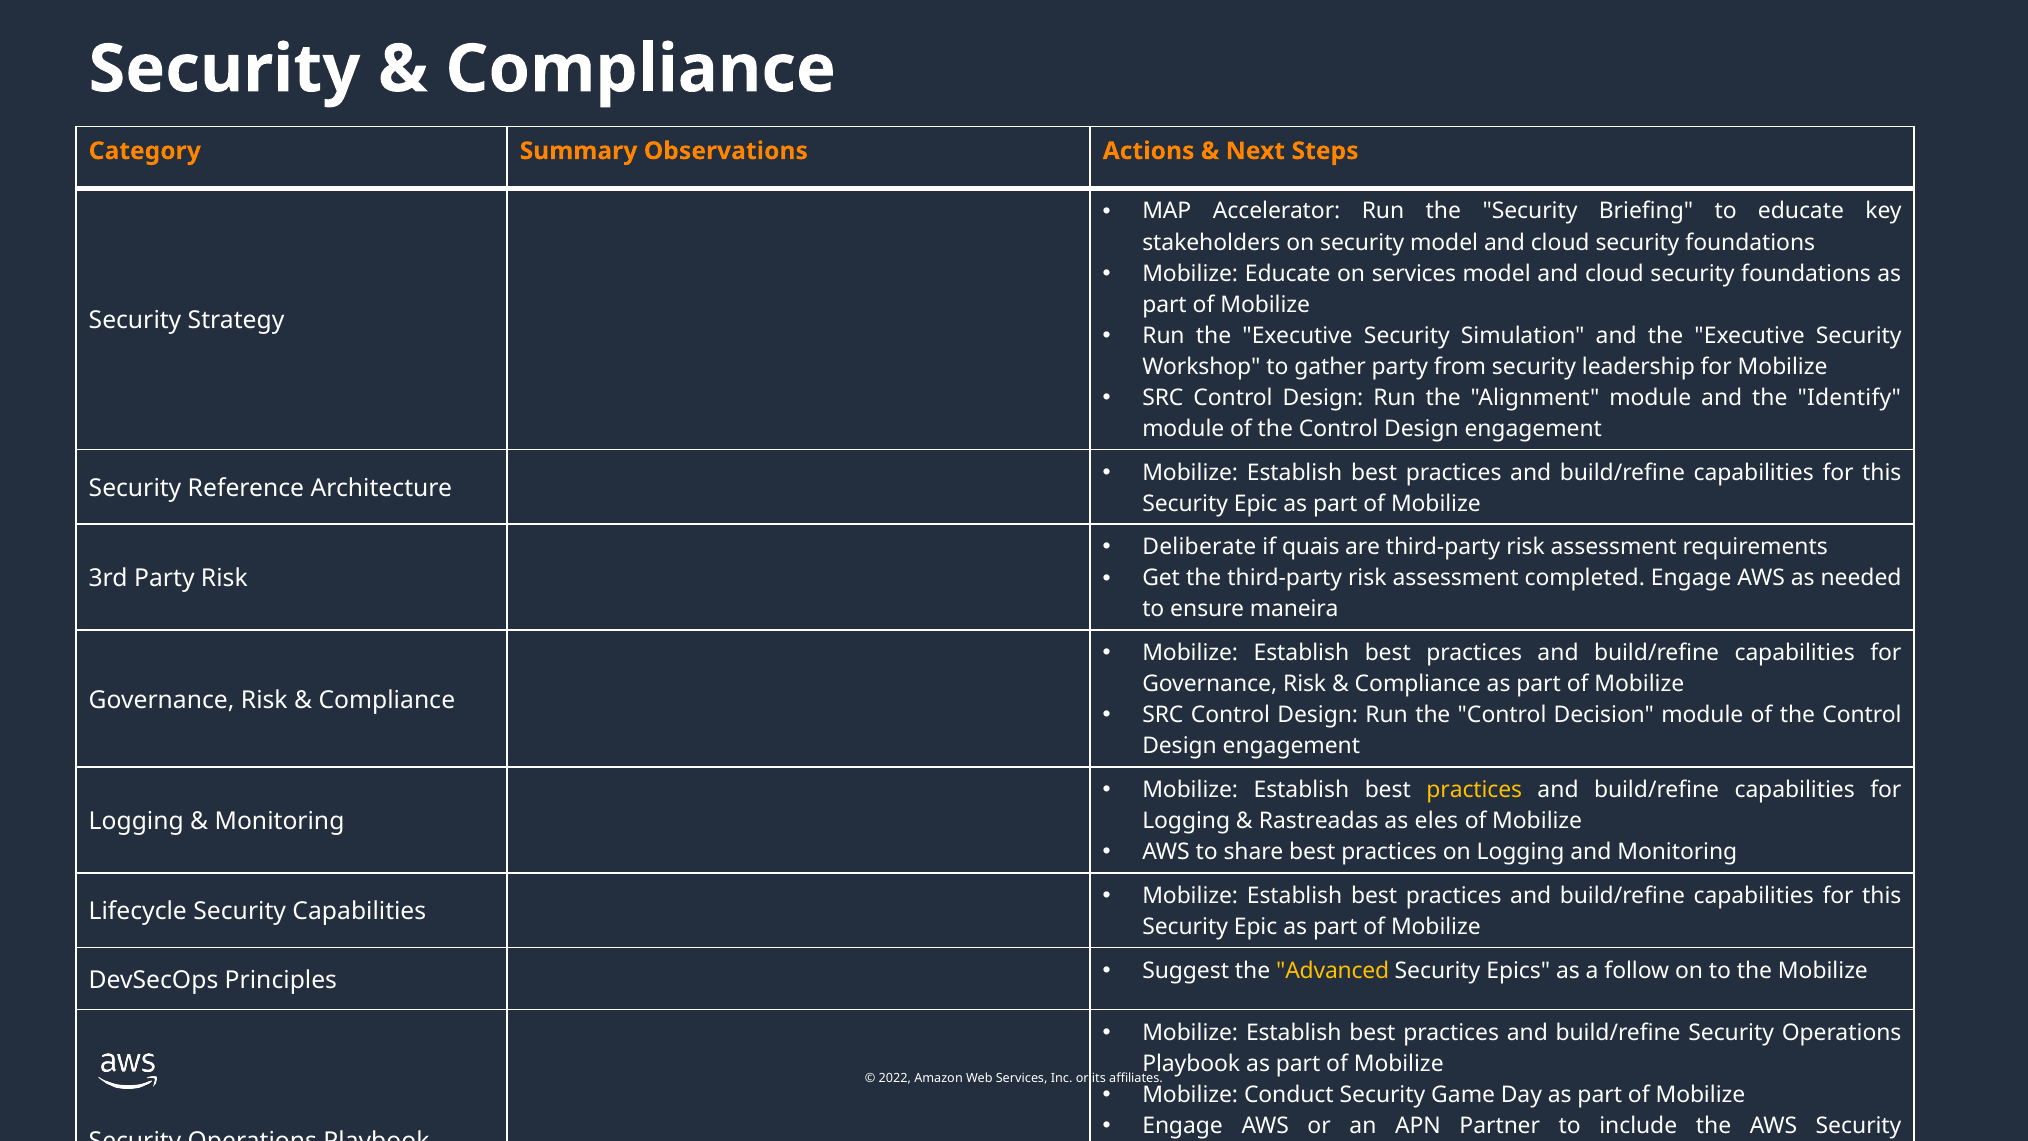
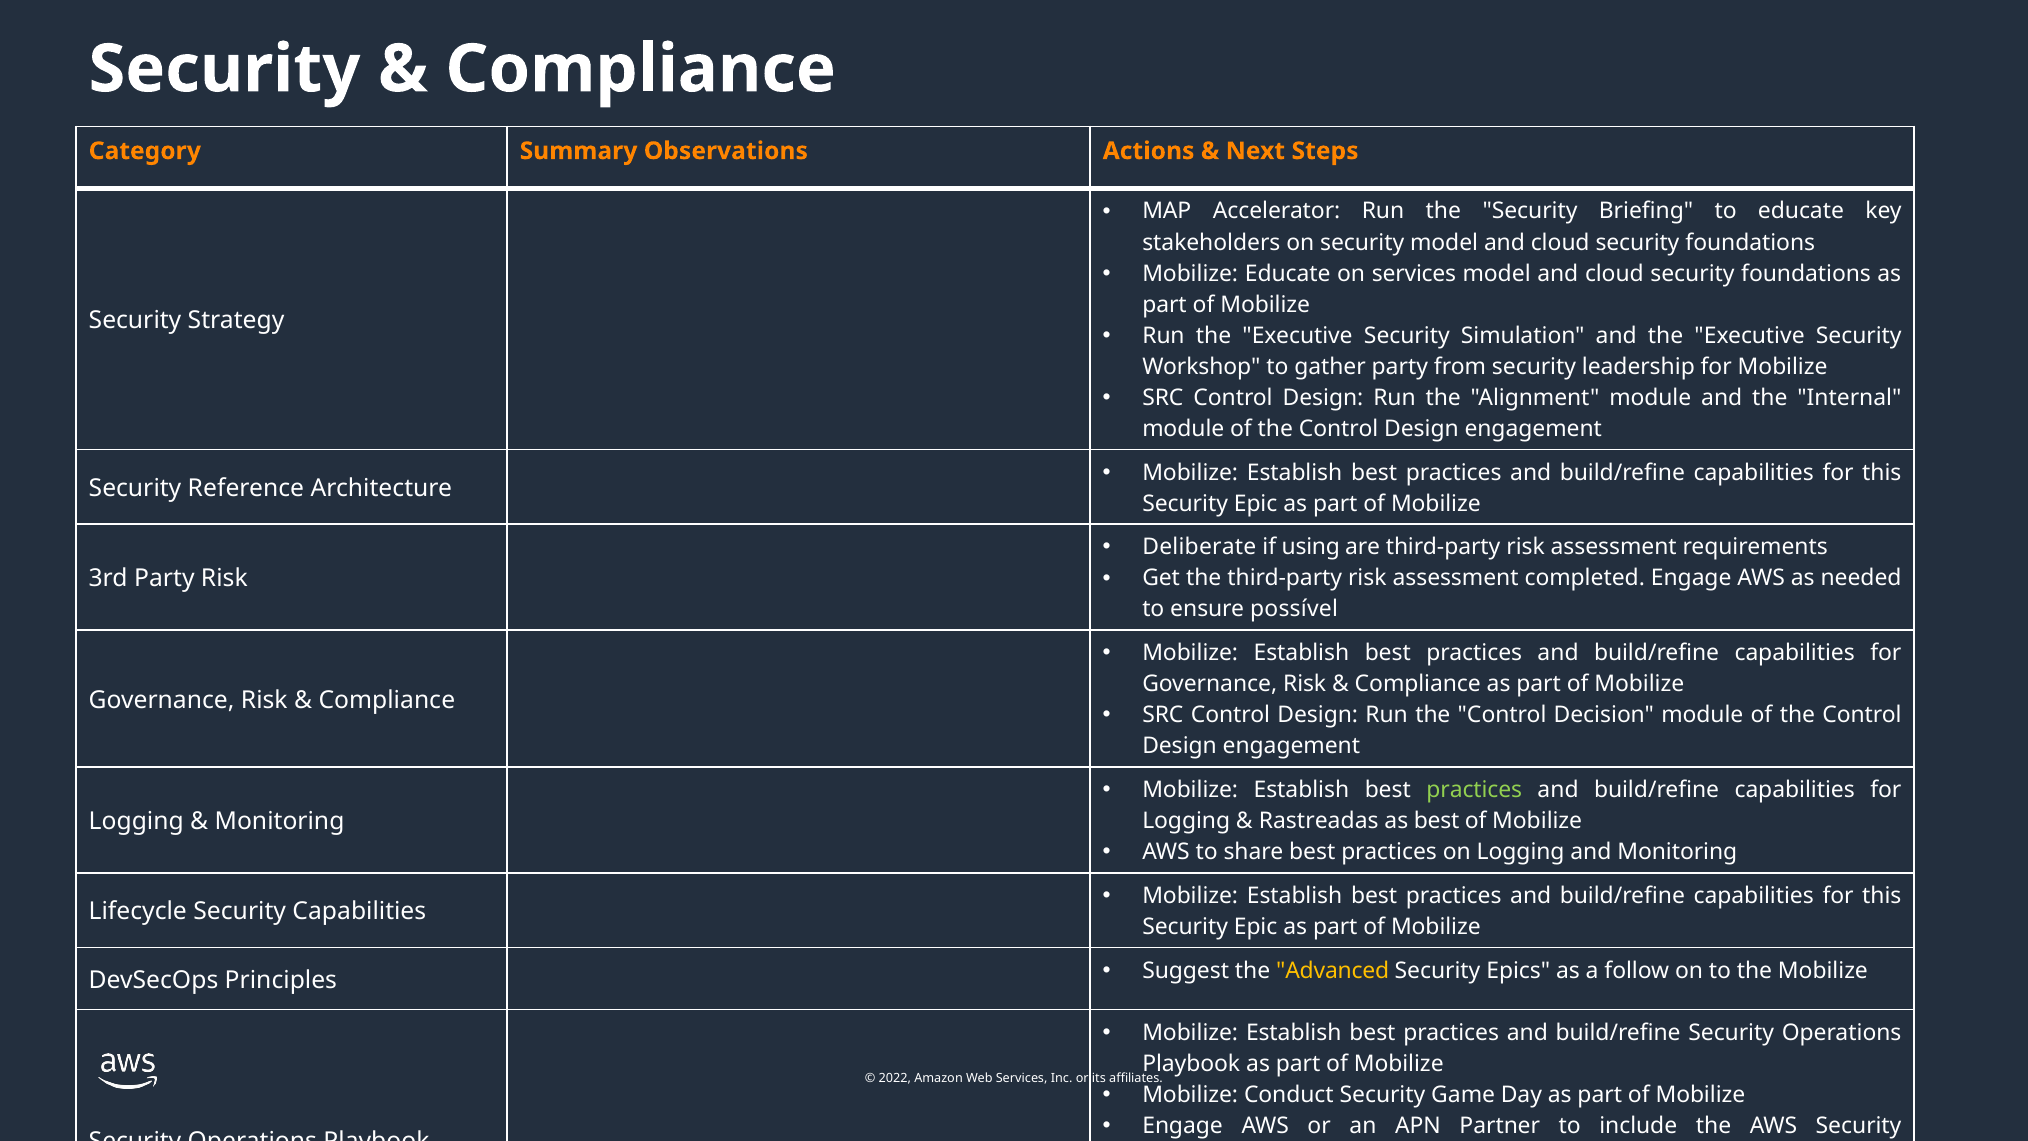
Identify: Identify -> Internal (1849, 398)
quais: quais -> using (1311, 547)
maneira: maneira -> possível (1294, 609)
practices colour: yellow -> light green (1474, 790)
as eles: eles -> best (1437, 821)
